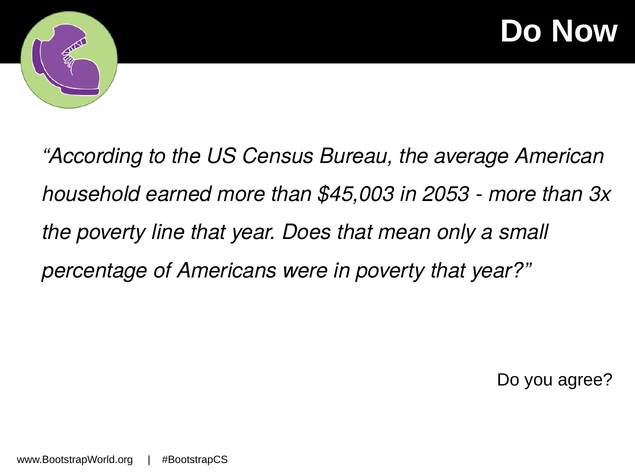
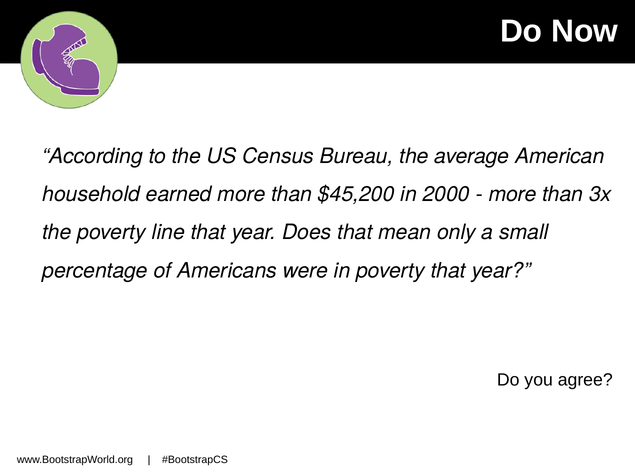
$45,003: $45,003 -> $45,200 (356, 194)
2053: 2053 -> 2000 (446, 194)
